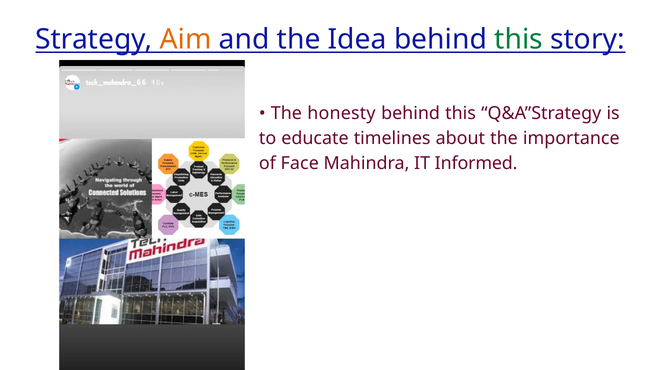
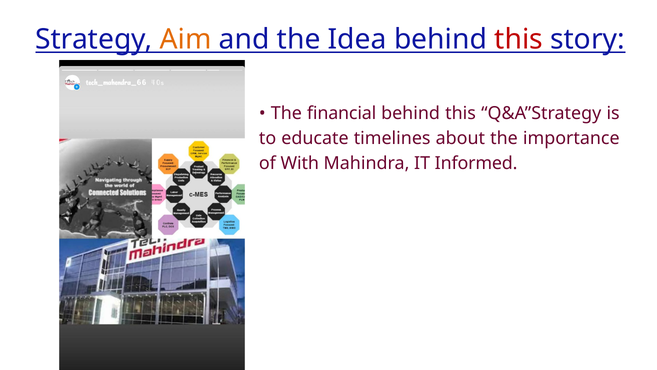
this colour: green -> red (519, 39)
honesty: honesty -> financial (342, 113)
Face: Face -> With (300, 163)
